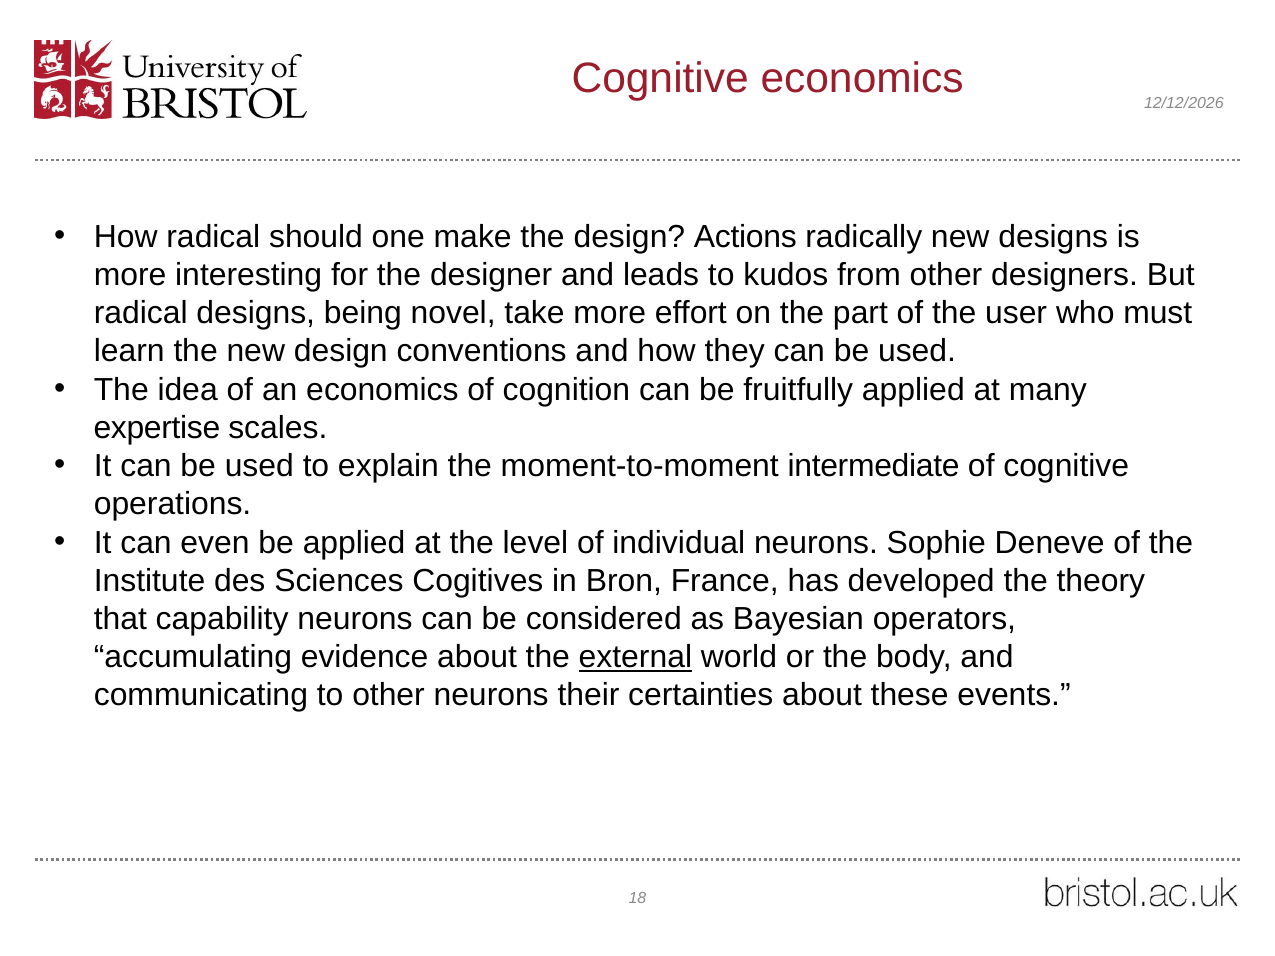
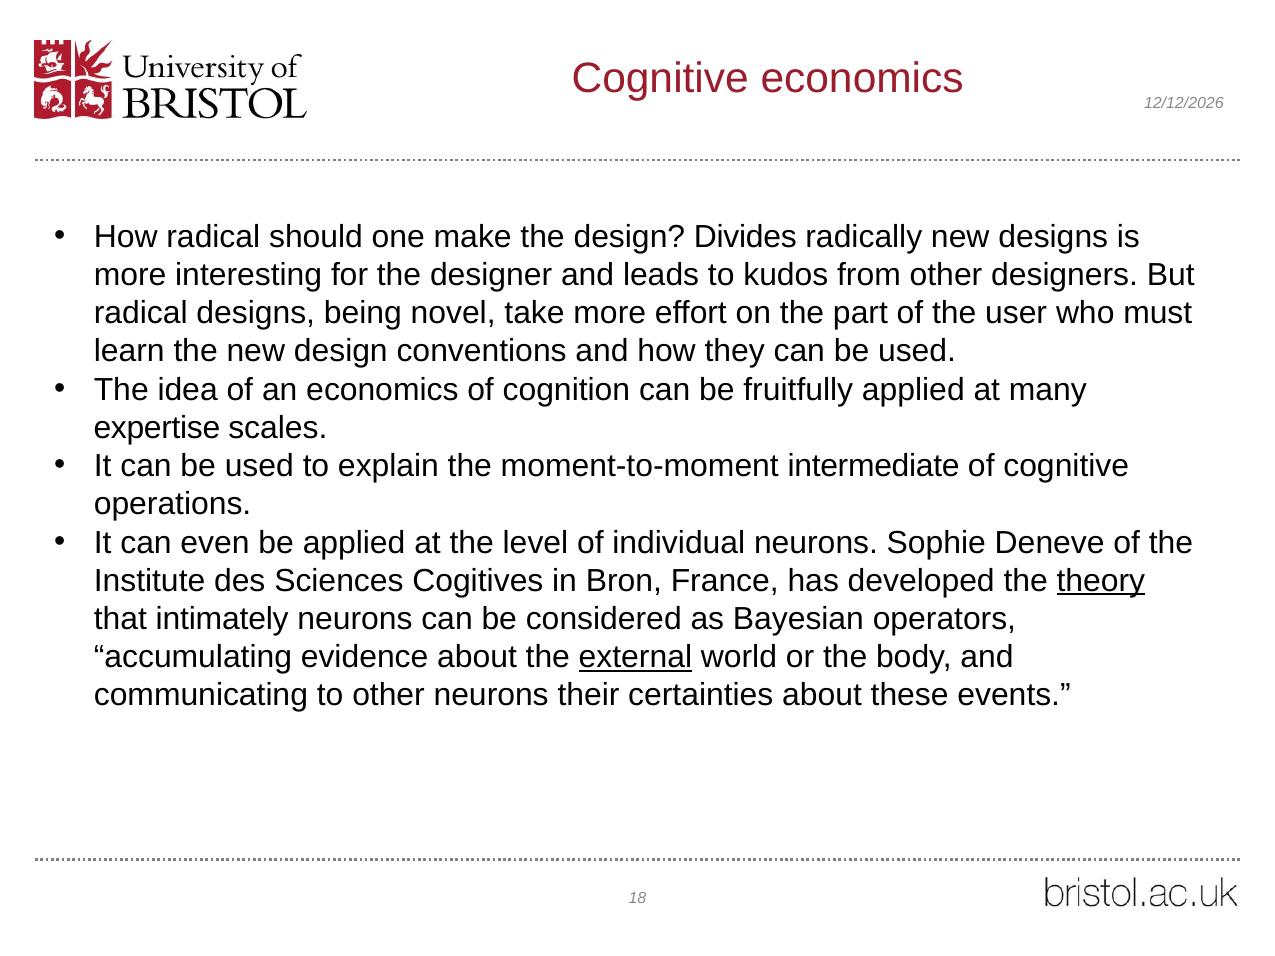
Actions: Actions -> Divides (745, 237)
theory underline: none -> present (1101, 581)
capability: capability -> intimately (222, 619)
